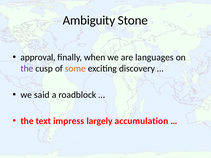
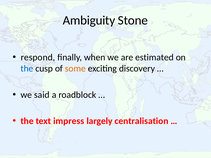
approval: approval -> respond (38, 57)
languages: languages -> estimated (154, 57)
the colour: purple -> blue (27, 69)
accumulation: accumulation -> centralisation (142, 121)
